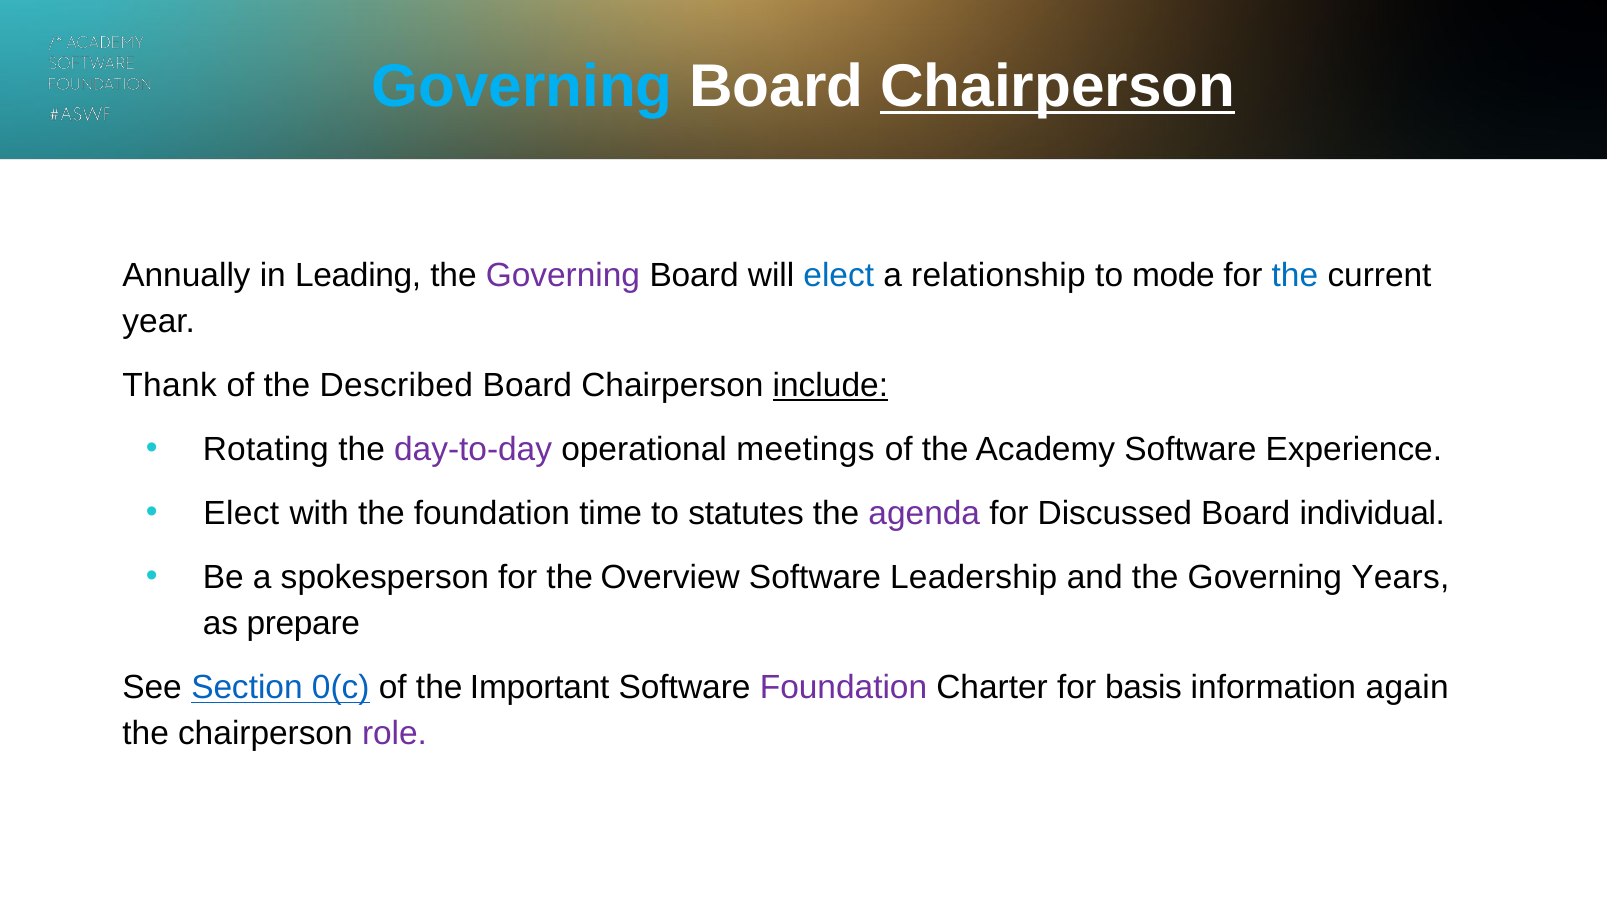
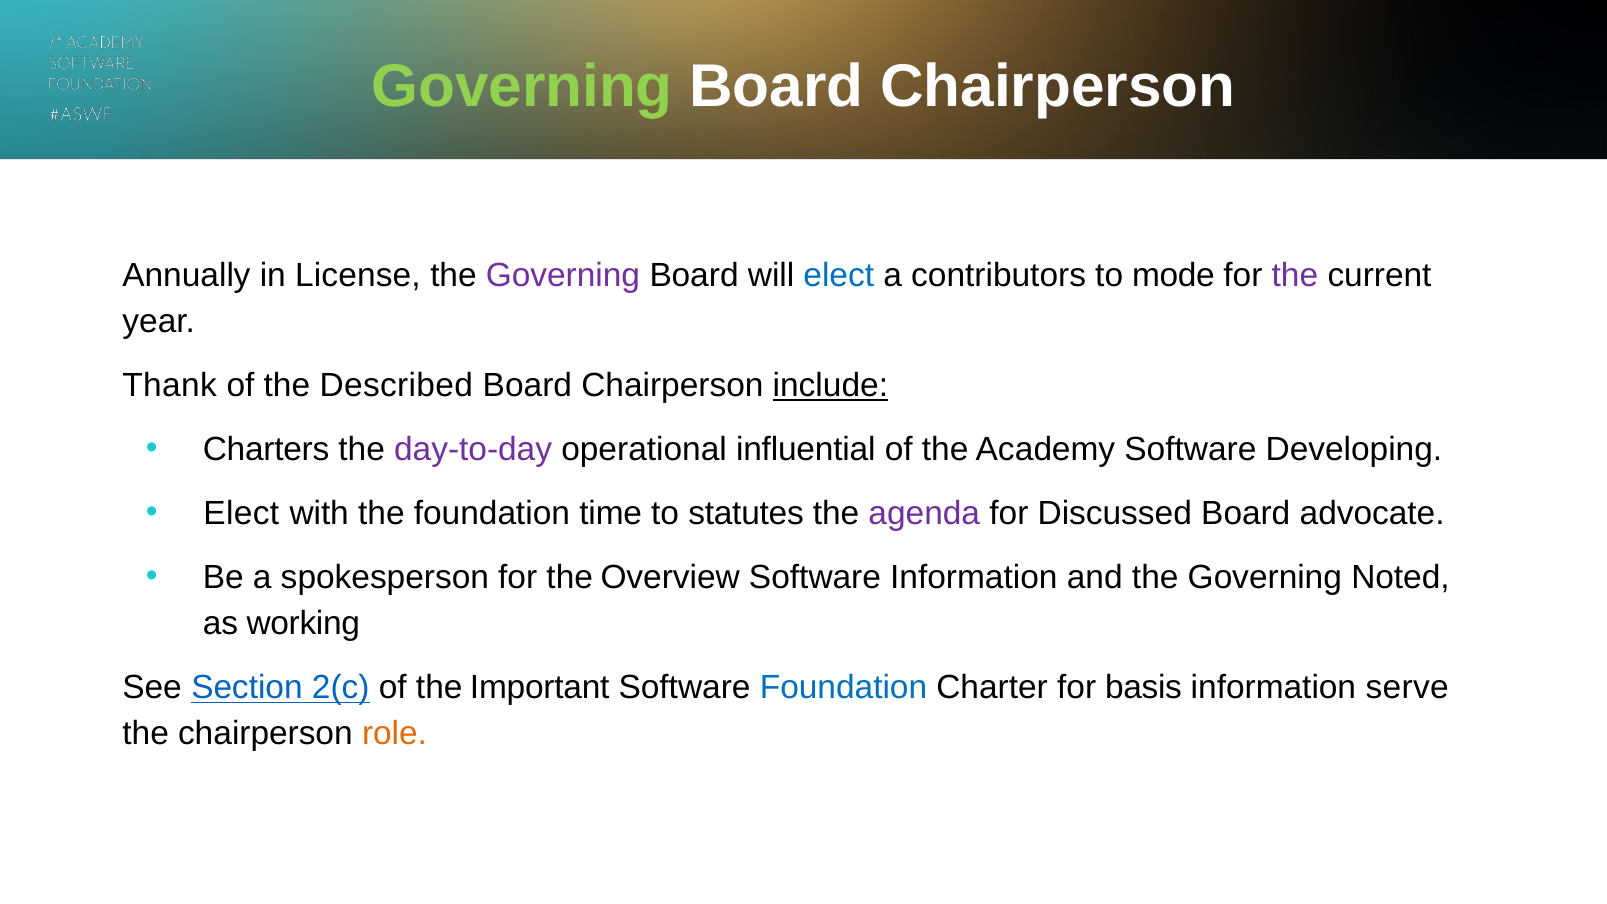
Governing colour: light blue -> light green (522, 86)
Chairperson underline: present -> none (1058, 86)
Leading: Leading -> License (358, 275)
relationship: relationship -> contributors (999, 275)
the colour: blue -> purple (1295, 275)
Rotating: Rotating -> Charters (266, 449)
meetings: meetings -> influential (806, 449)
Experience: Experience -> Developing (1354, 449)
individual: individual -> advocate (1372, 513)
Software Leadership: Leadership -> Information (974, 577)
Years: Years -> Noted (1400, 577)
prepare: prepare -> working (303, 624)
0(c: 0(c -> 2(c (341, 688)
Foundation colour: purple -> blue (844, 688)
again: again -> serve (1407, 688)
role colour: purple -> orange (394, 734)
